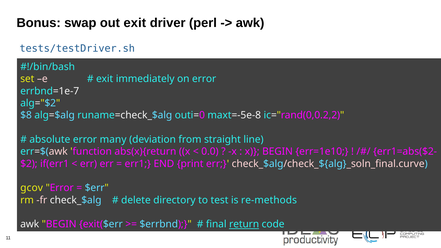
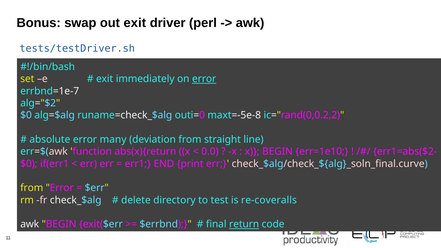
error underline: none -> present (204, 79)
$8: $8 -> $0 (26, 115)
$2: $2 -> $0 (29, 164)
gcov: gcov -> from (32, 188)
re-methods: re-methods -> re-coveralls (269, 200)
